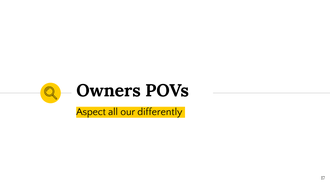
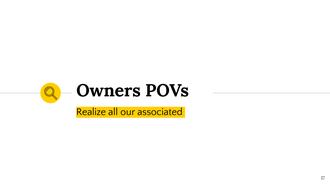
Aspect: Aspect -> Realize (91, 112)
differently: differently -> associated (160, 112)
